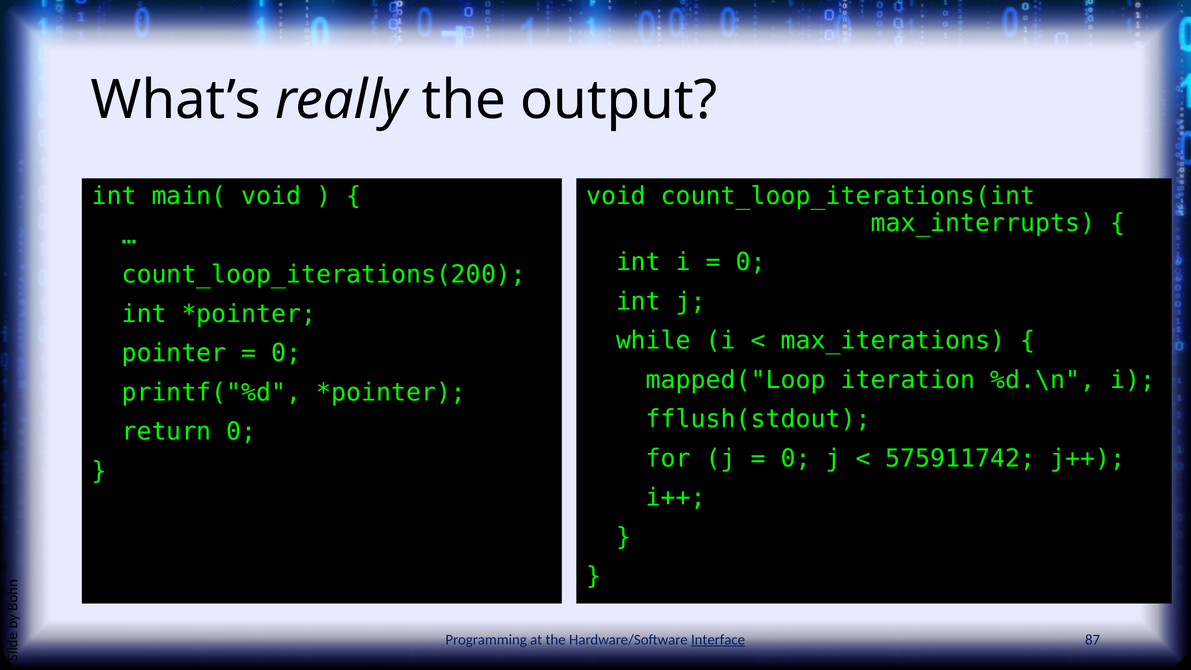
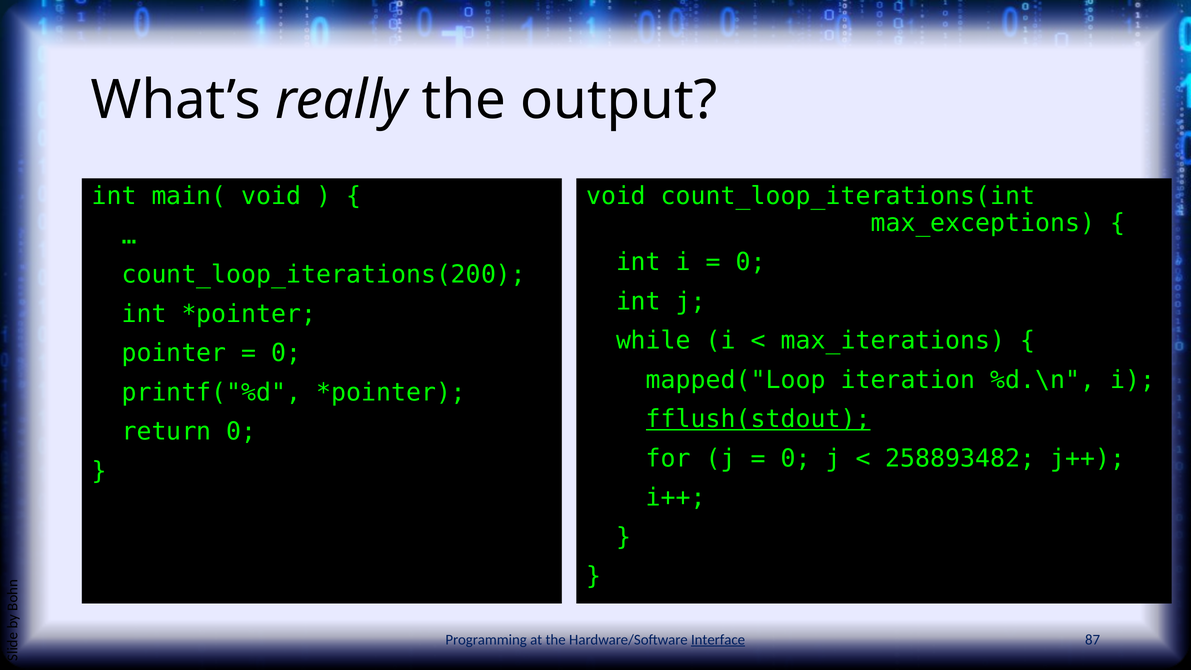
max_interrupts: max_interrupts -> max_exceptions (983, 223)
fflush(stdout underline: none -> present (758, 419)
575911742: 575911742 -> 258893482 (960, 458)
